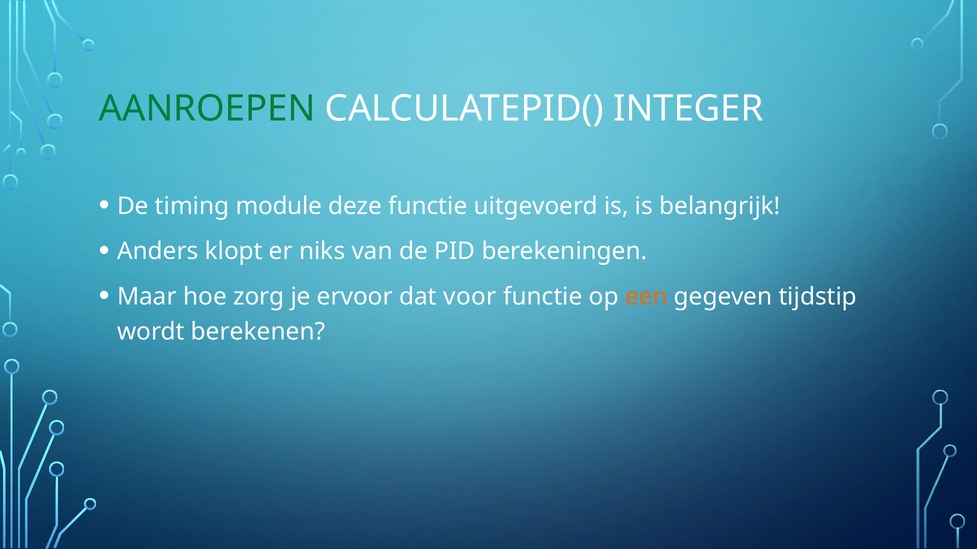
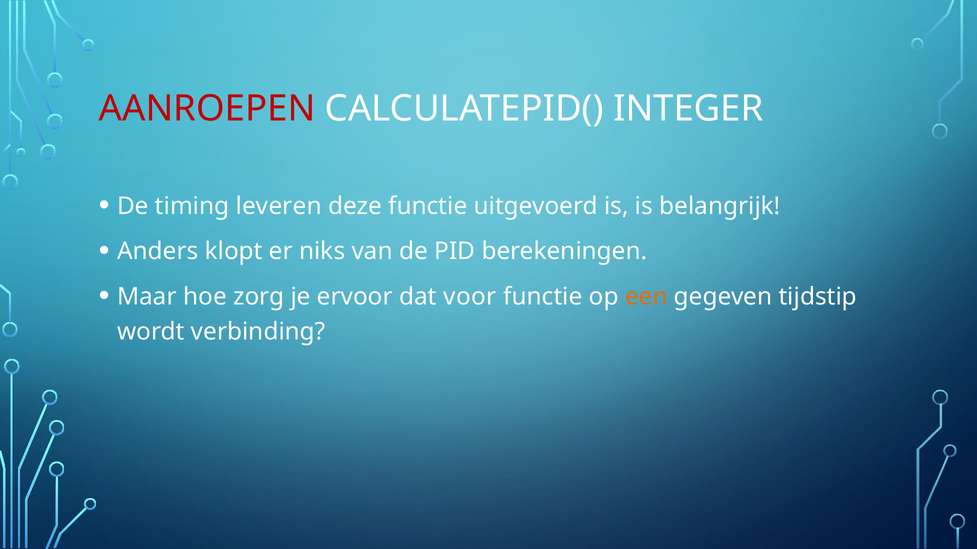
AANROEPEN colour: green -> red (207, 109)
module: module -> leveren (279, 206)
berekenen: berekenen -> verbinding (258, 332)
